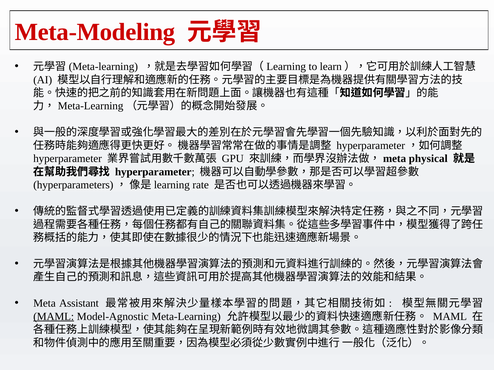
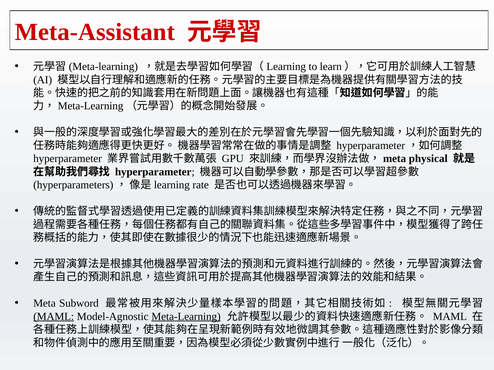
Meta-Modeling: Meta-Modeling -> Meta-Assistant (95, 32)
Assistant: Assistant -> Subword (79, 304)
Meta-Learning underline: none -> present (186, 317)
